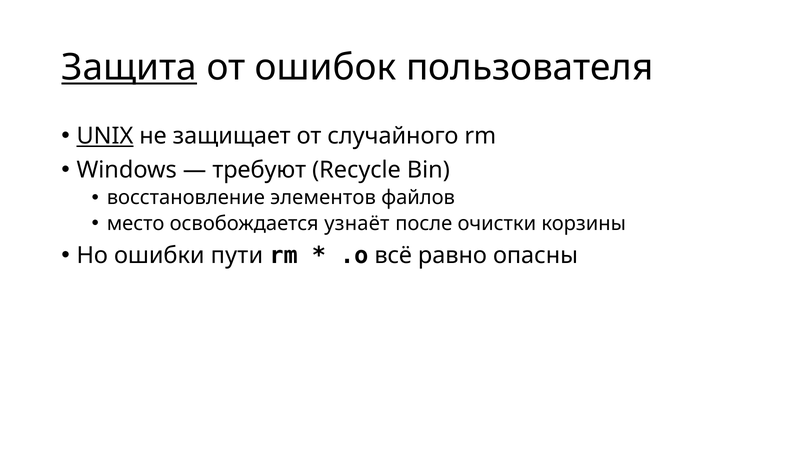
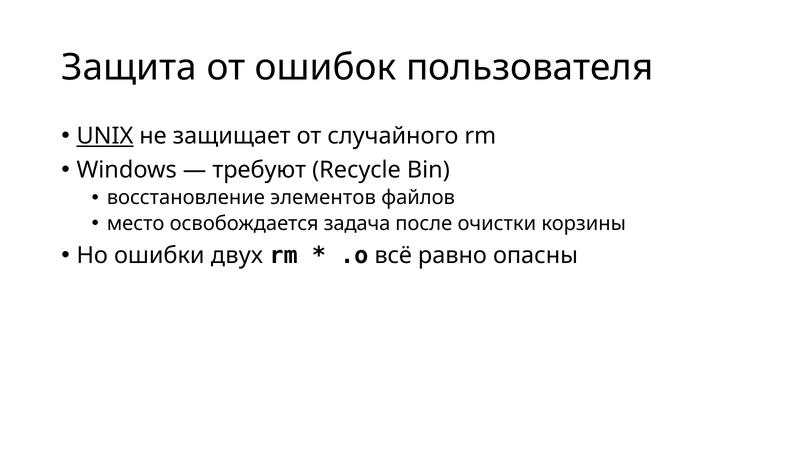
Защита underline: present -> none (129, 68)
узнаёт: узнаёт -> задача (357, 224)
пути: пути -> двух (237, 256)
